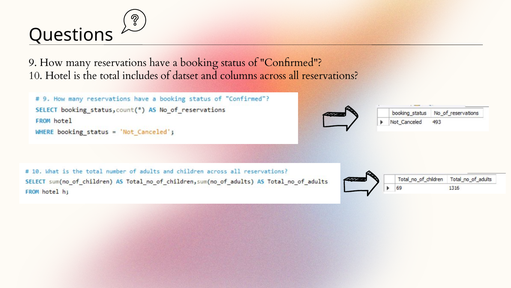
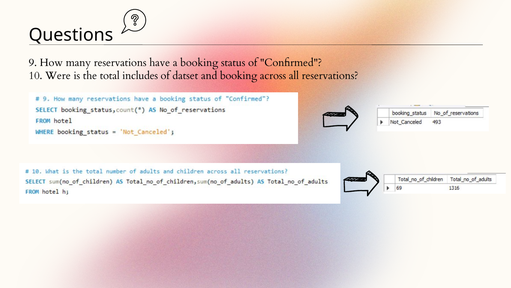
Hotel: Hotel -> Were (58, 75)
and columns: columns -> booking (239, 75)
